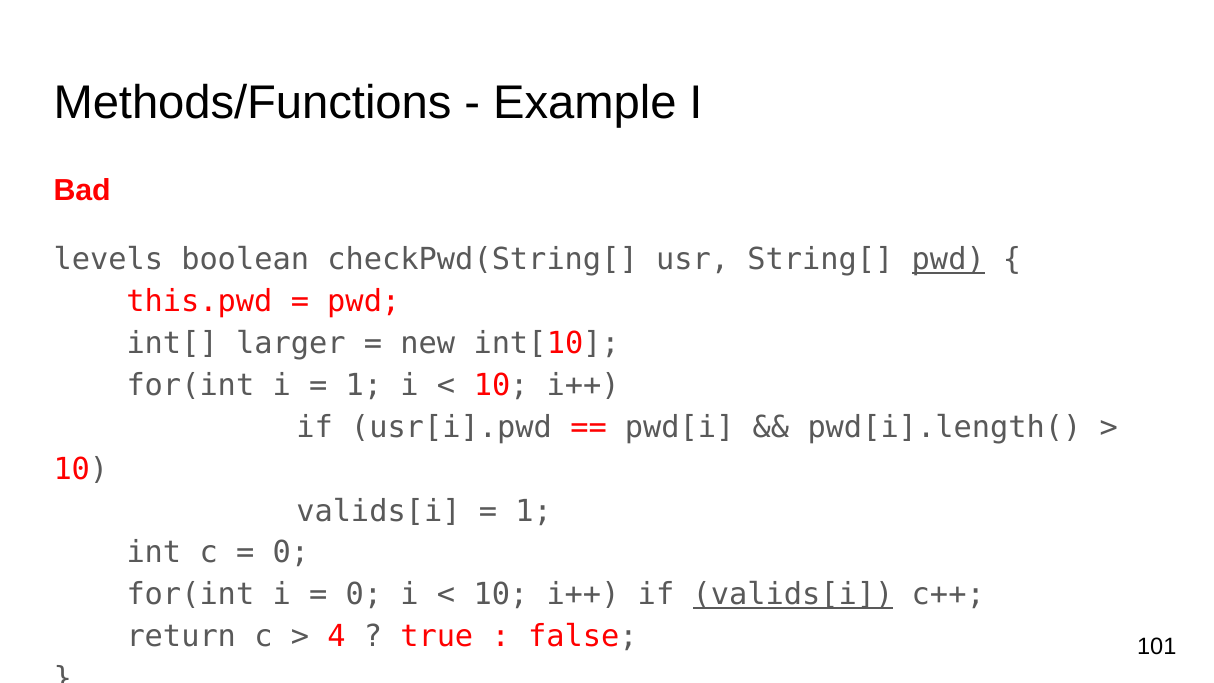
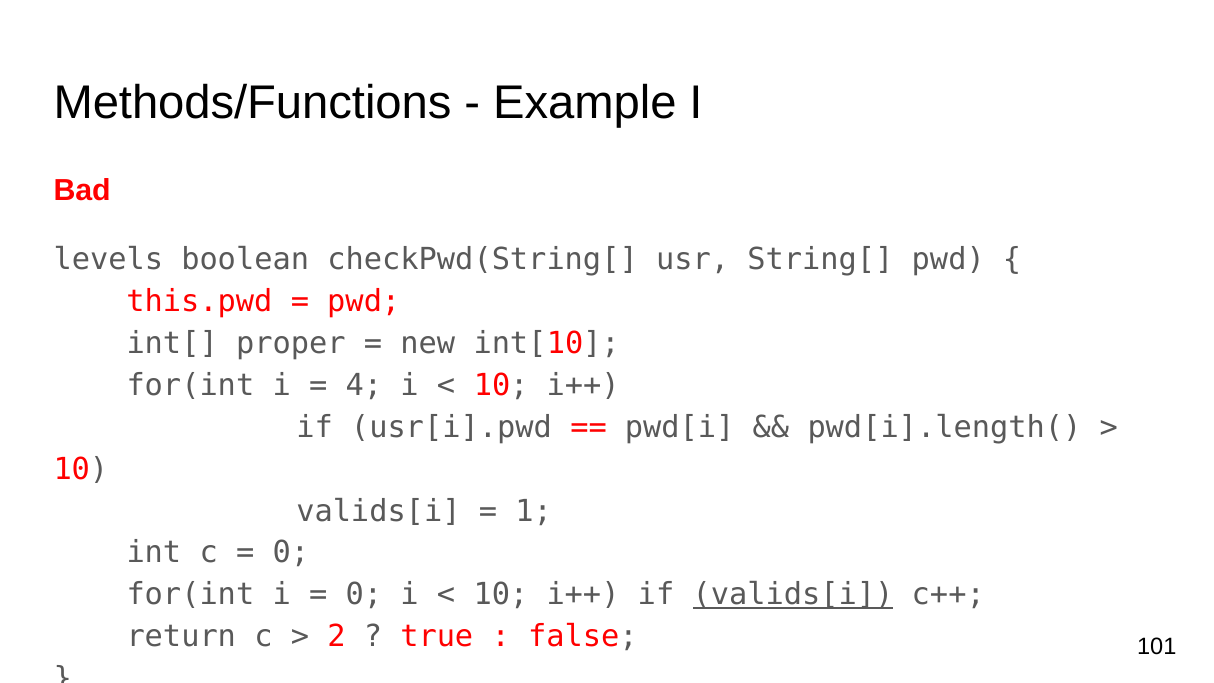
pwd underline: present -> none (948, 260)
larger: larger -> proper (291, 343)
1: 1 -> 4 (364, 385)
4: 4 -> 2 (337, 637)
